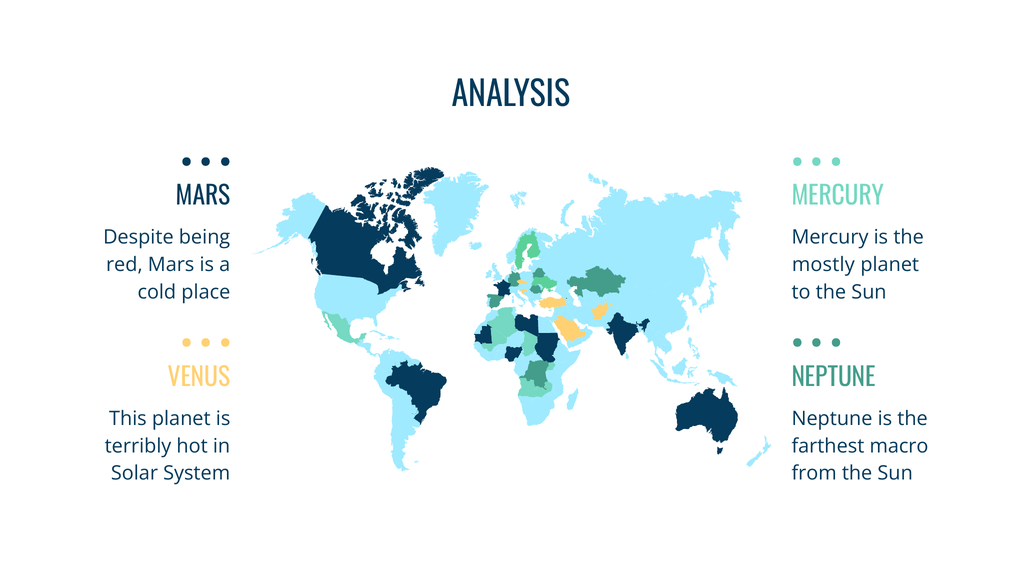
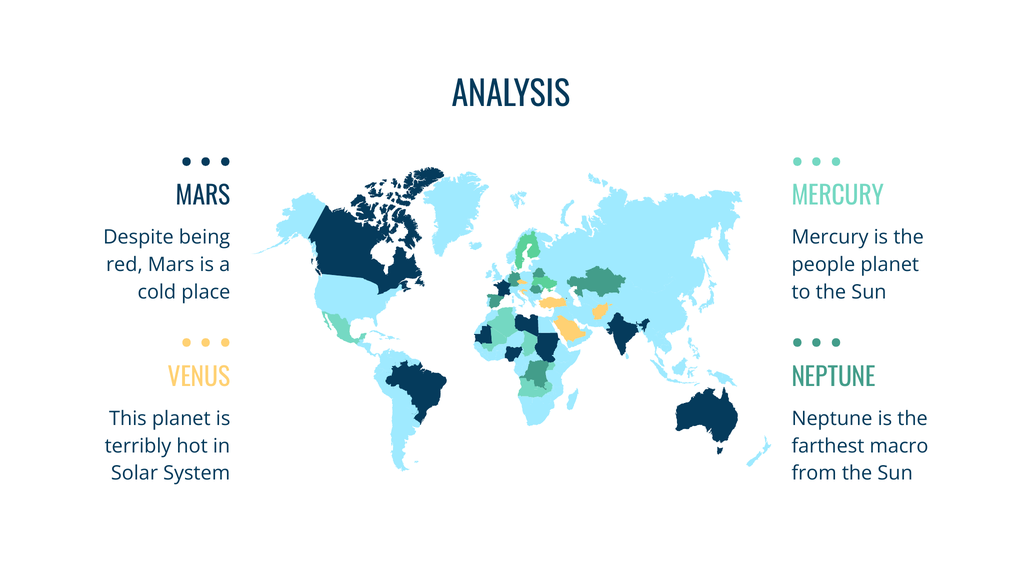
mostly: mostly -> people (823, 265)
